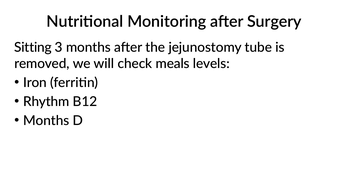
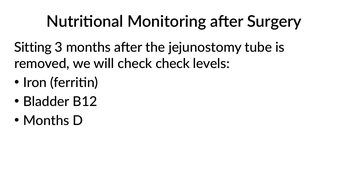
check meals: meals -> check (173, 64)
Rhythm: Rhythm -> Bladder (46, 102)
